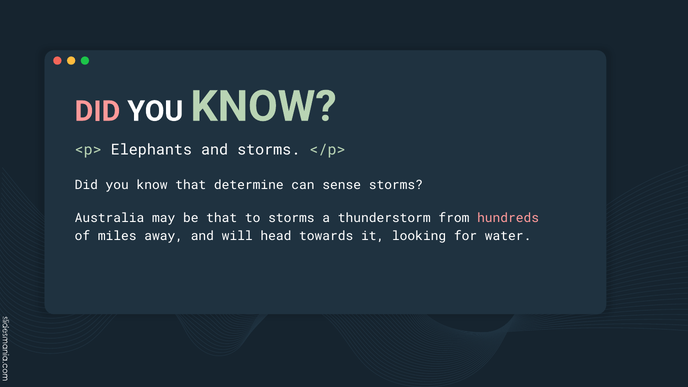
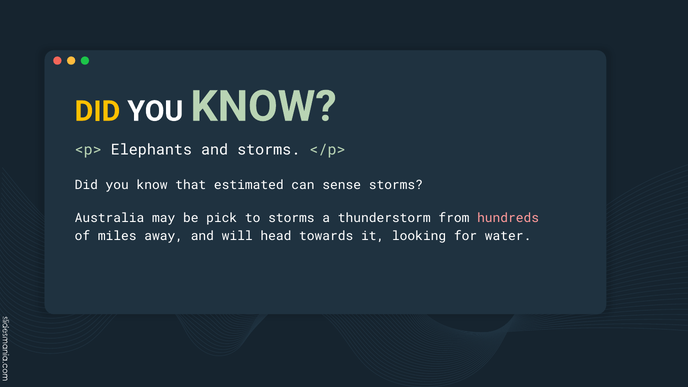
DID colour: pink -> yellow (97, 111)
determine: determine -> estimated (249, 185)
be that: that -> pick (222, 218)
